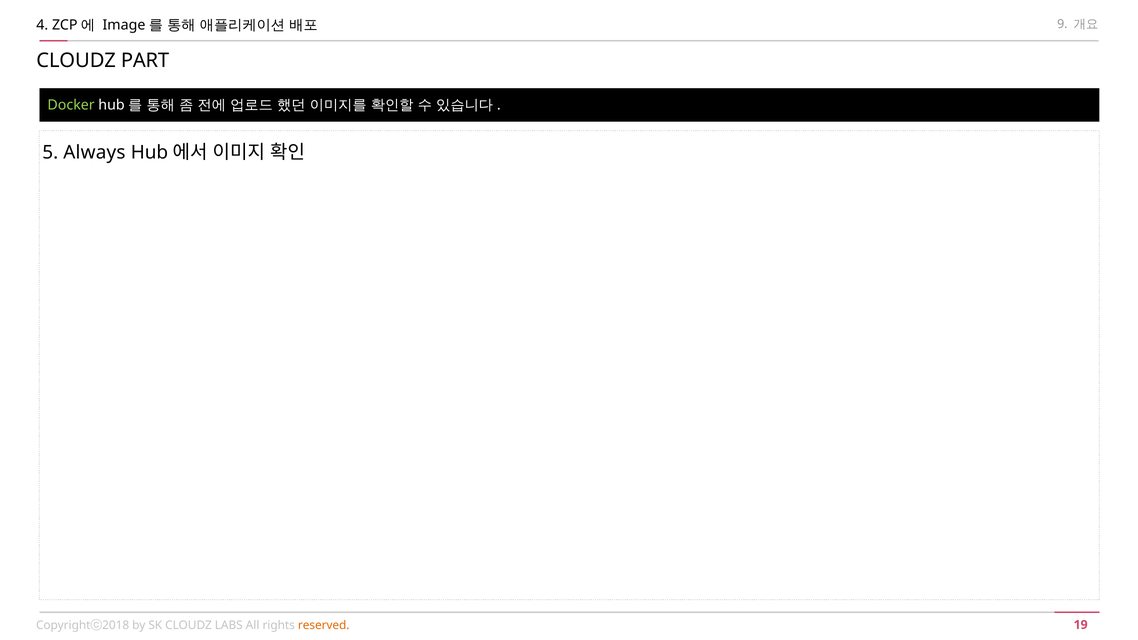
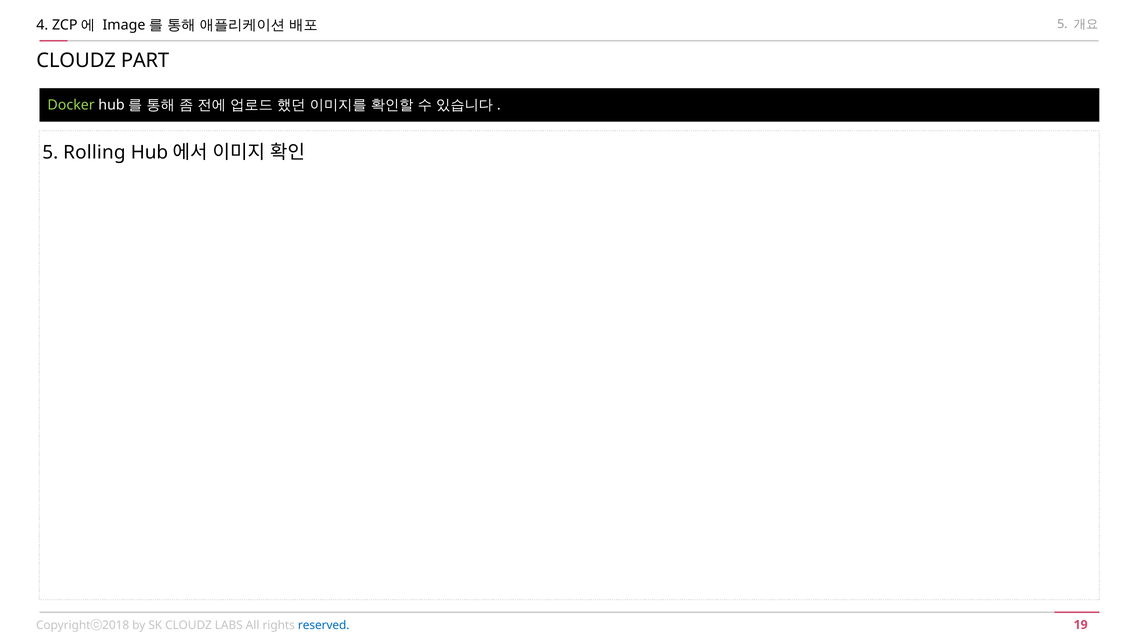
9: 9 -> 5 (1062, 24)
Always: Always -> Rolling (94, 153)
reserved colour: orange -> blue (324, 626)
